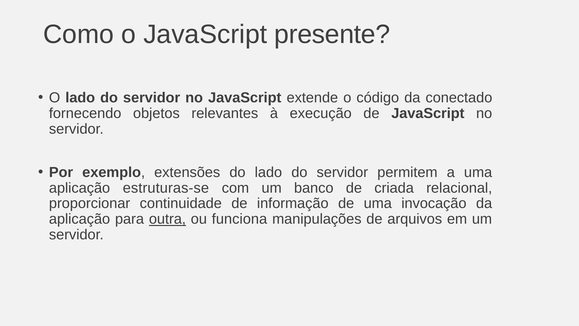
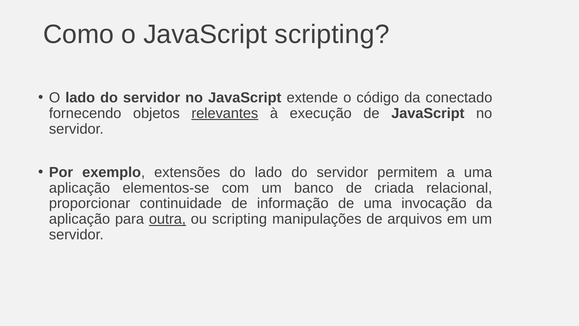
JavaScript presente: presente -> scripting (332, 34)
relevantes underline: none -> present (225, 113)
estruturas-se: estruturas-se -> elementos-se (166, 188)
ou funciona: funciona -> scripting (239, 219)
